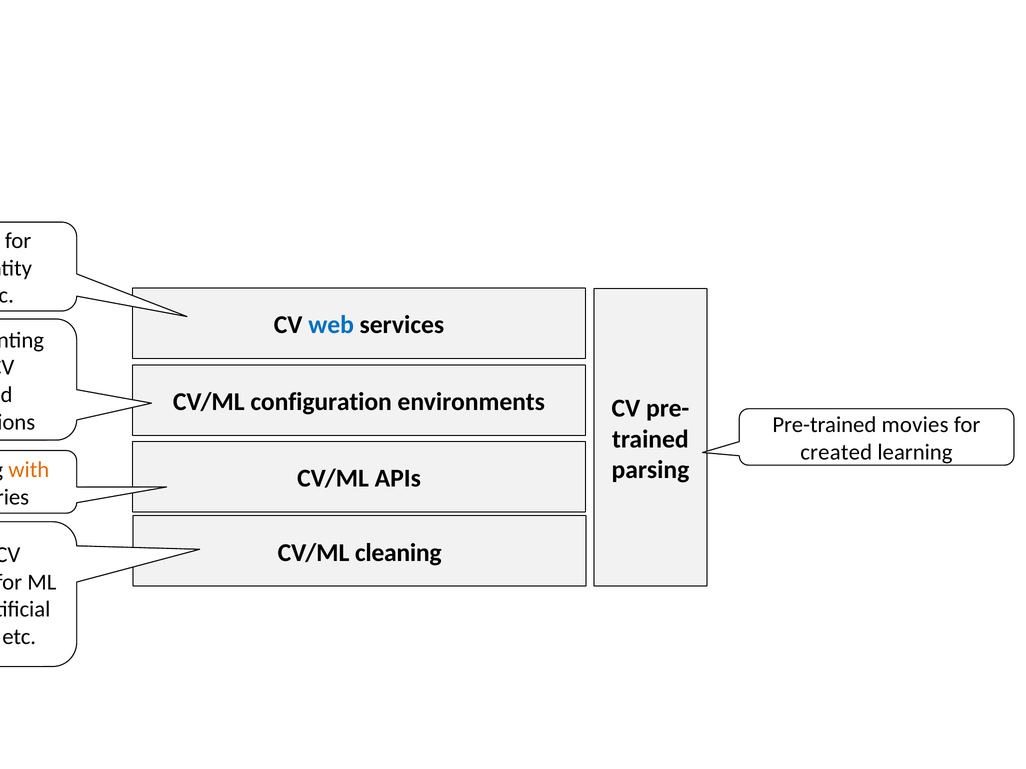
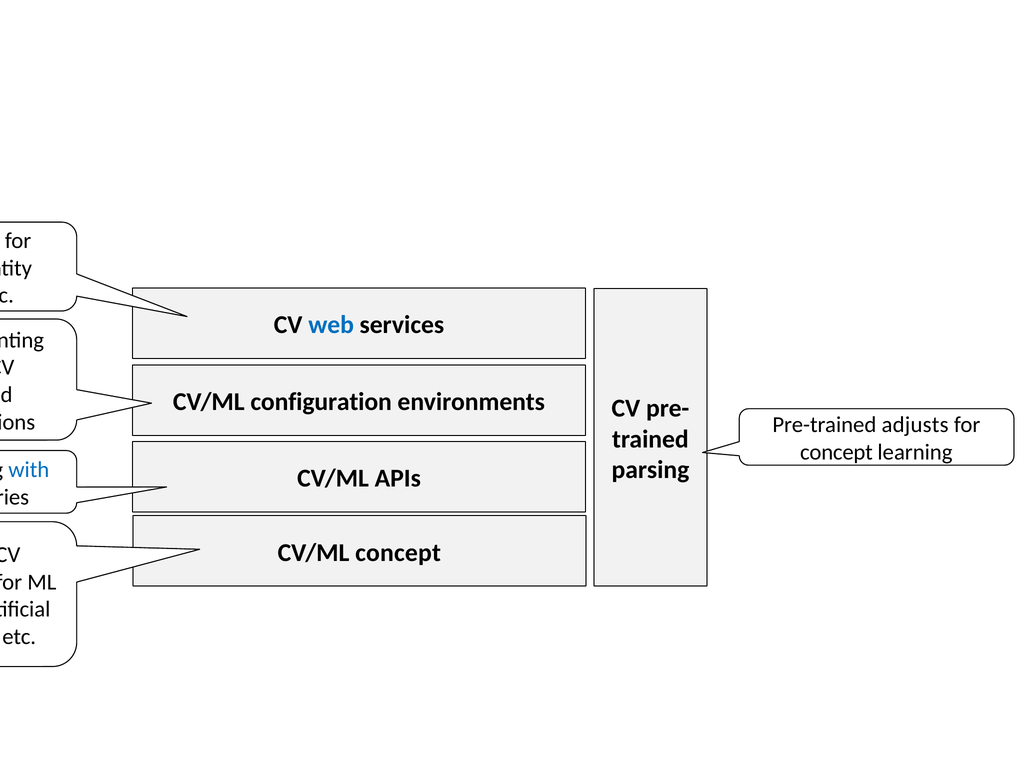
movies: movies -> adjusts (915, 425)
created: created -> concept (836, 452)
with colour: orange -> blue (29, 470)
CV/ML cleaning: cleaning -> concept (398, 553)
